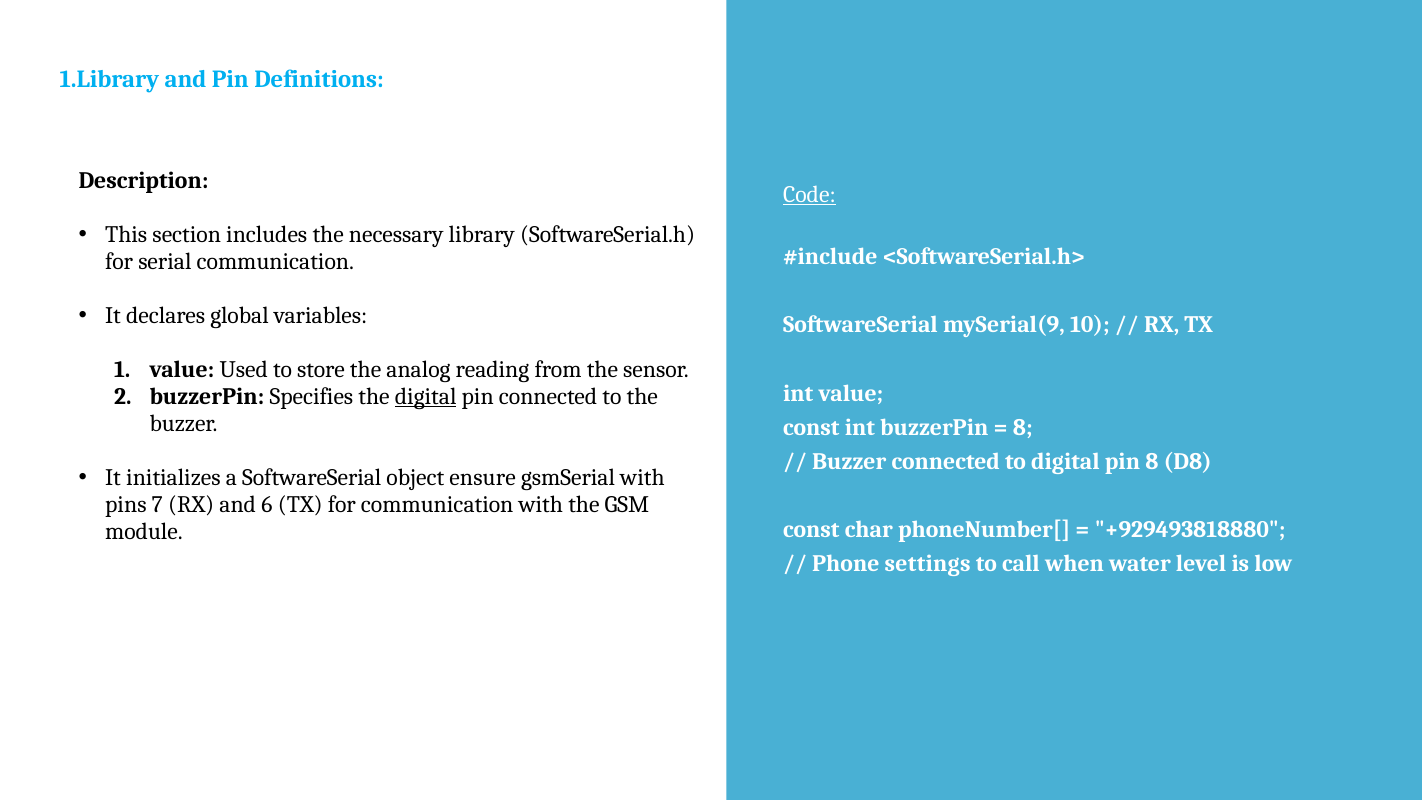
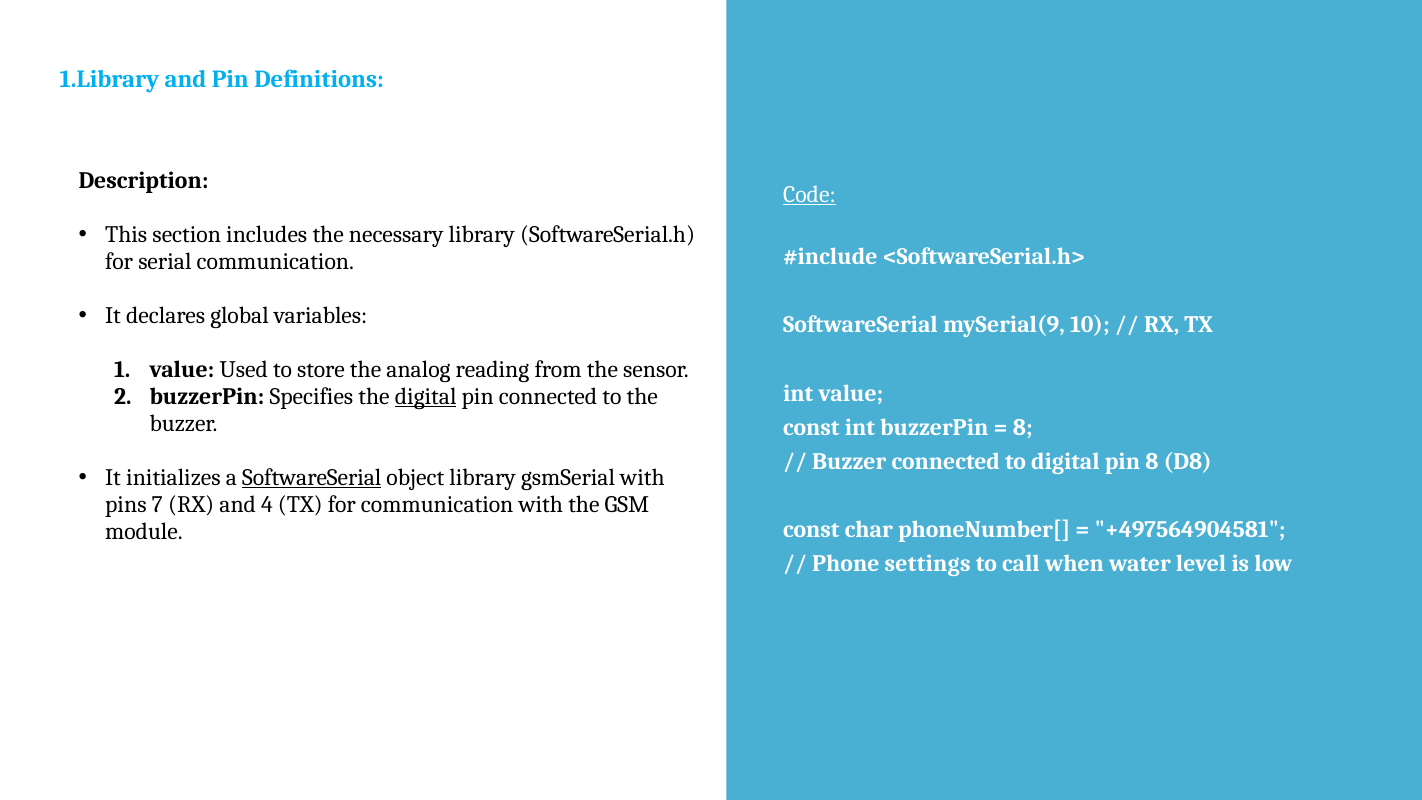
SoftwareSerial underline: none -> present (312, 477)
object ensure: ensure -> library (483, 477)
6: 6 -> 4 (267, 504)
+929493818880: +929493818880 -> +497564904581 (1190, 530)
